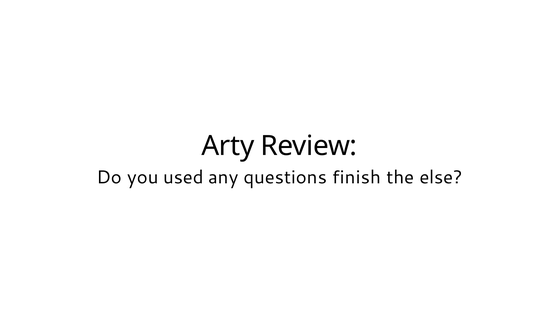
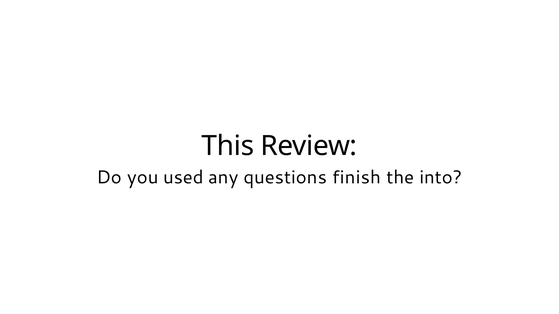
Arty: Arty -> This (228, 146)
else: else -> into (441, 178)
